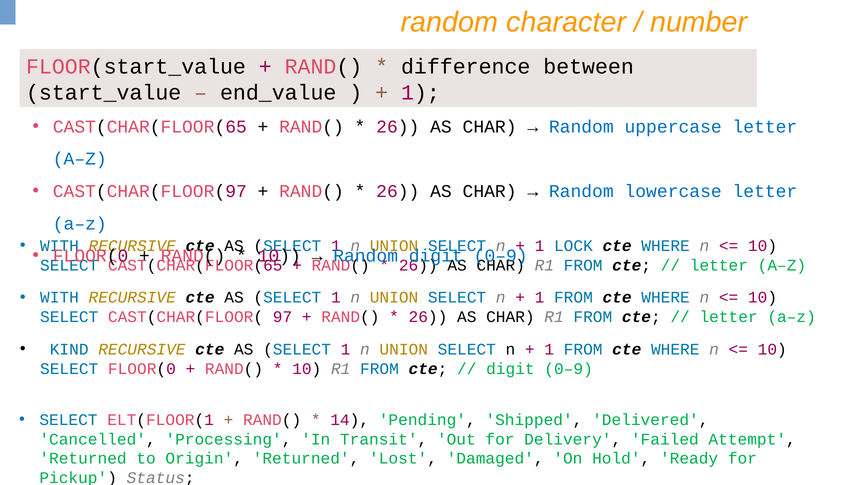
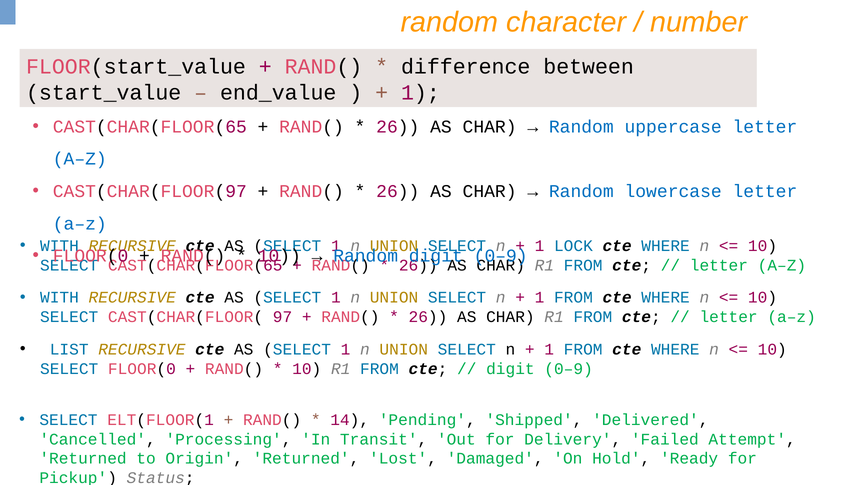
KIND: KIND -> LIST (69, 349)
